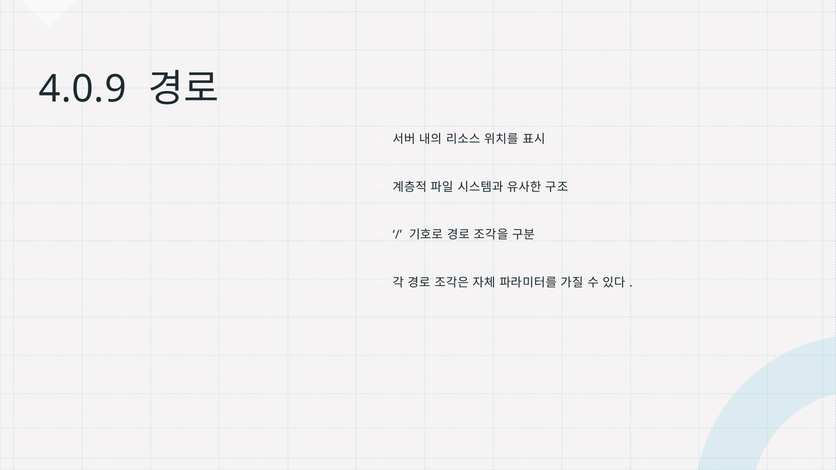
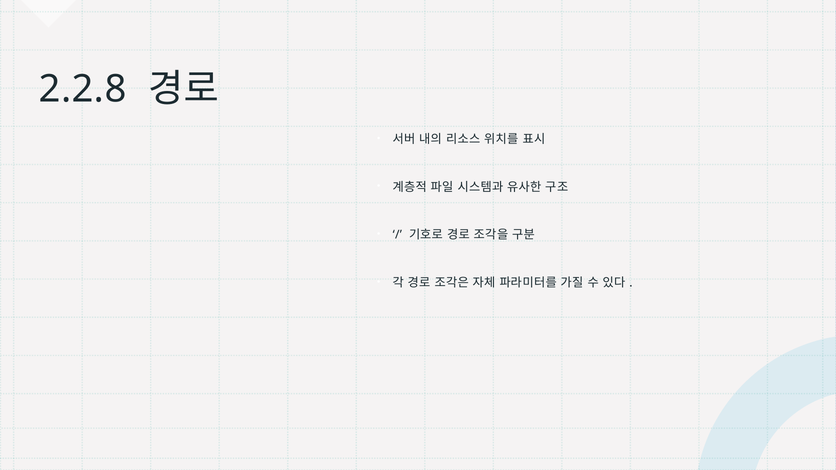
4.0.9: 4.0.9 -> 2.2.8 (83, 89)
